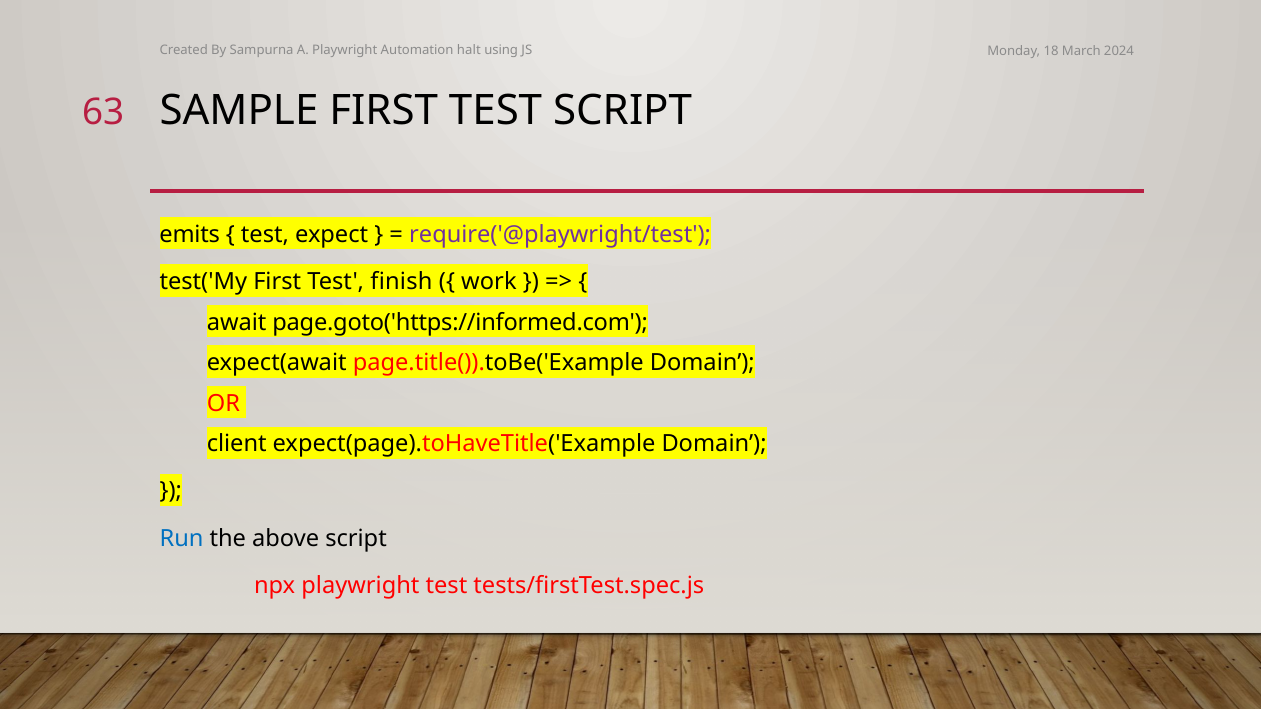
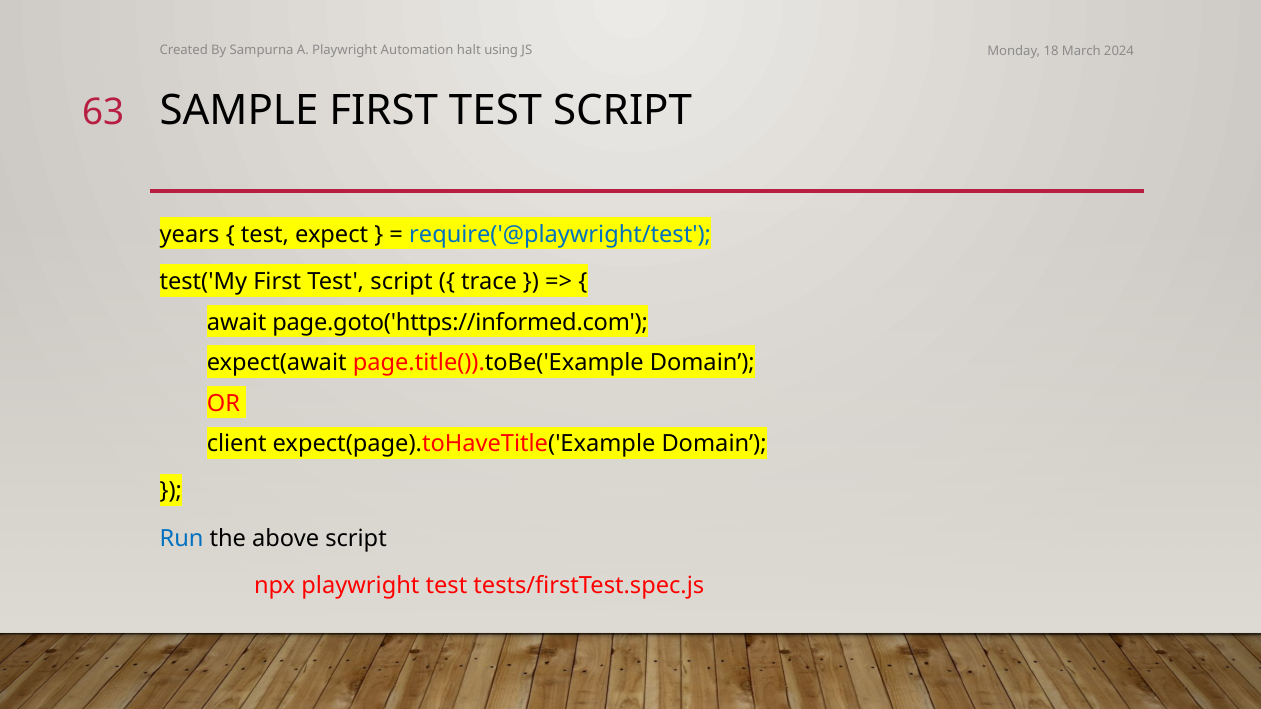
emits: emits -> years (190, 235)
require('@playwright/test colour: purple -> blue (560, 235)
test('My First Test finish: finish -> script (401, 282)
work: work -> trace (489, 282)
